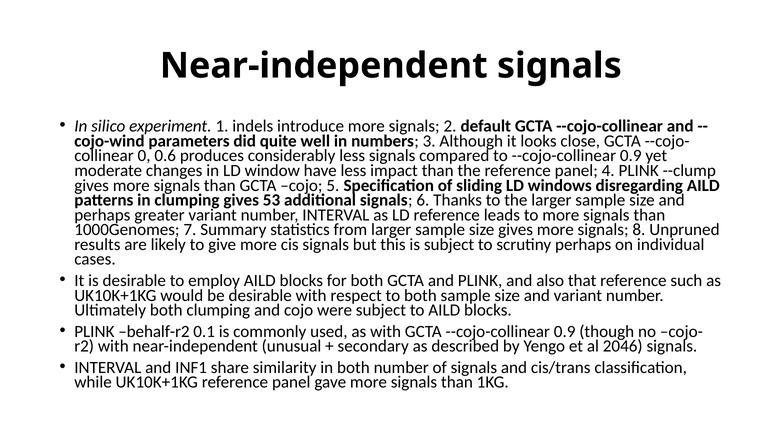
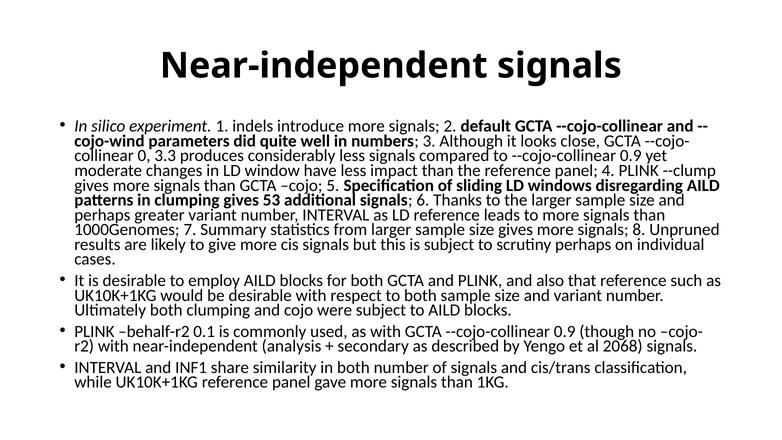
0.6: 0.6 -> 3.3 (165, 156)
unusual: unusual -> analysis (292, 346)
2046: 2046 -> 2068 (623, 346)
